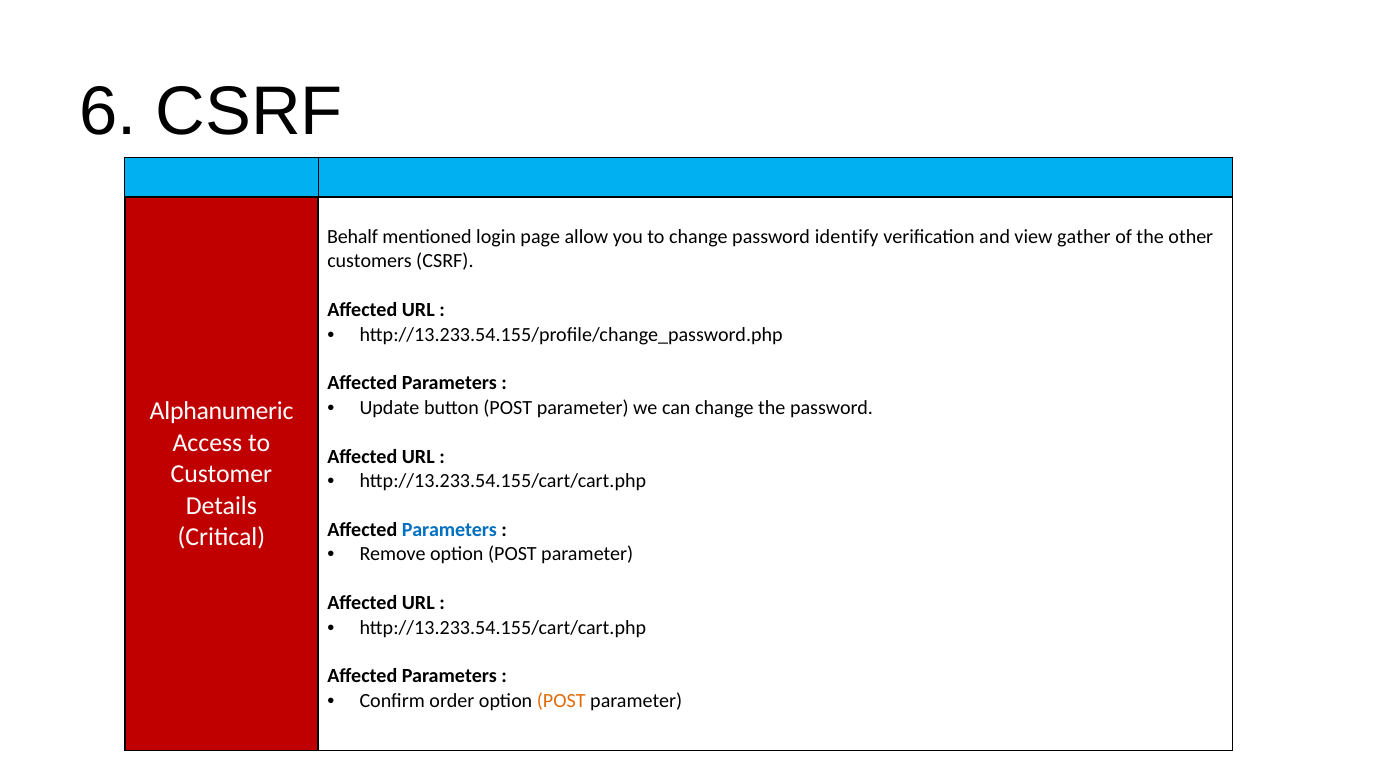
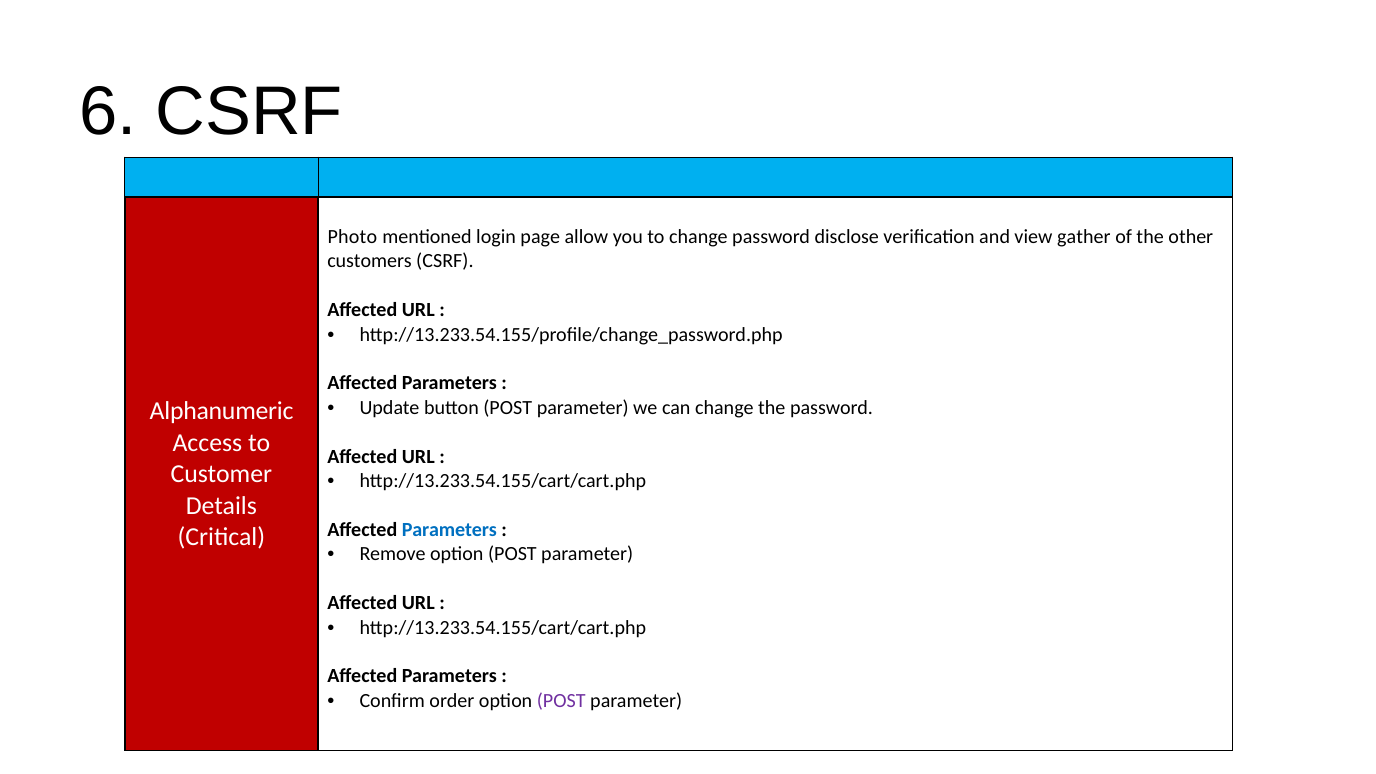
Behalf: Behalf -> Photo (352, 237)
identify: identify -> disclose (847, 237)
POST colour: orange -> purple (561, 701)
